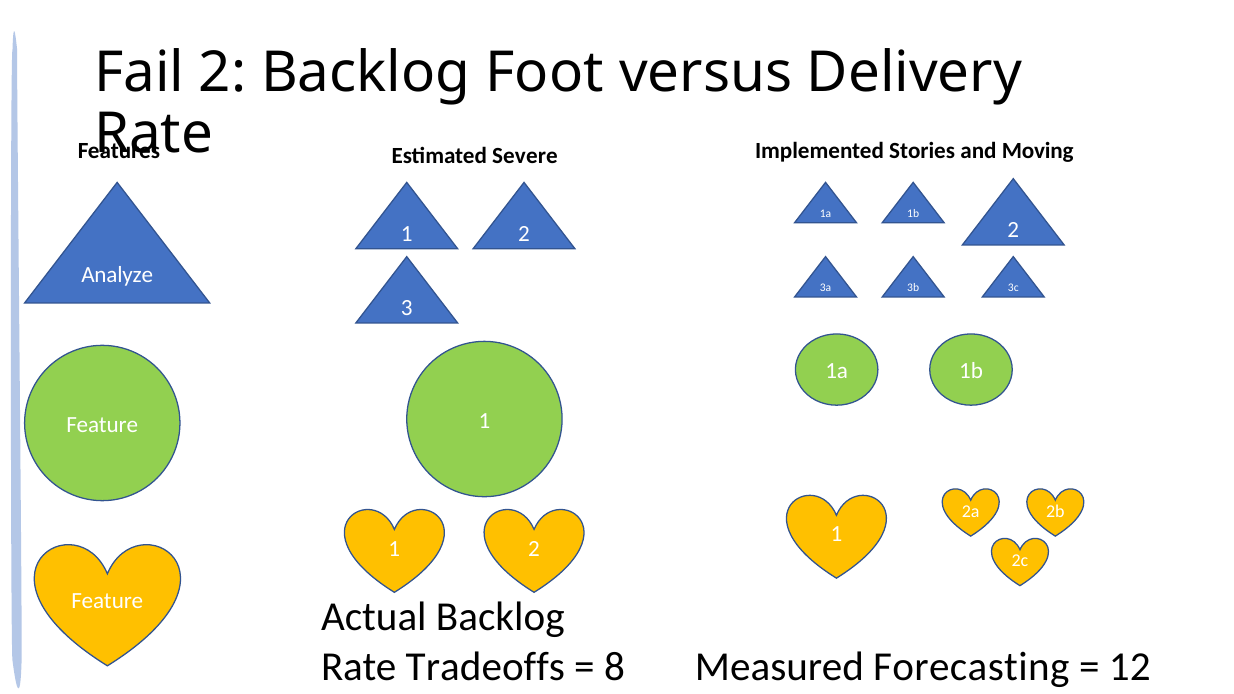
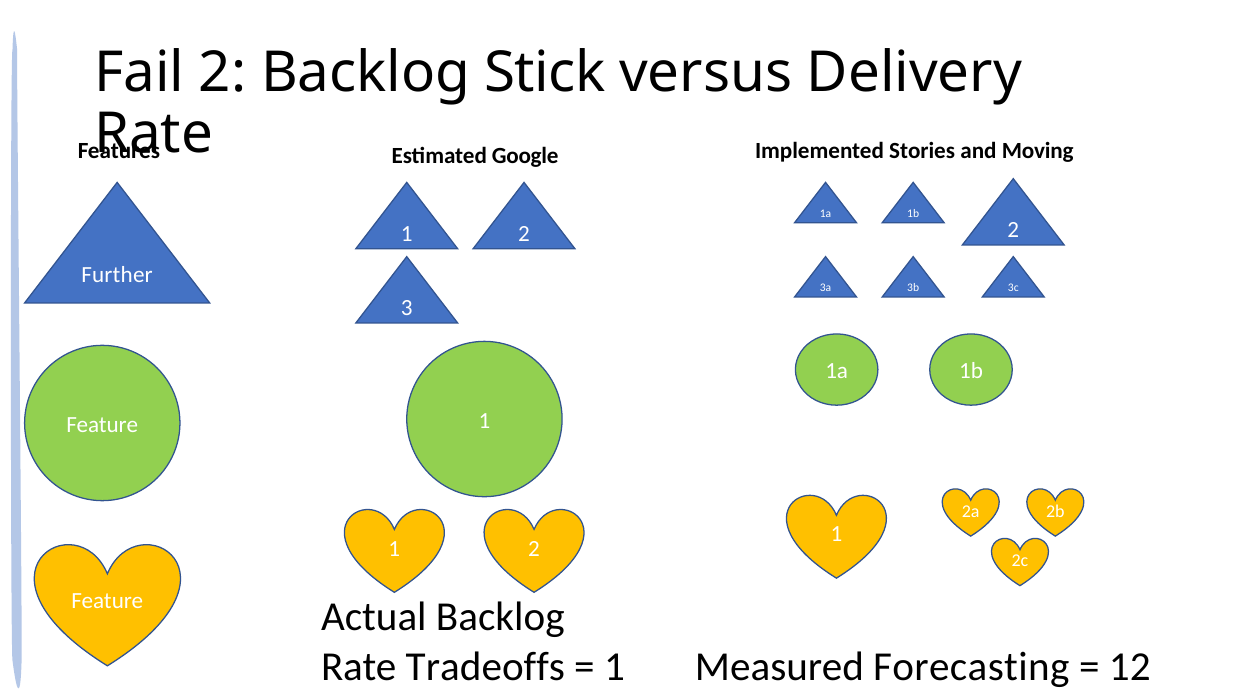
Foot: Foot -> Stick (545, 73)
Severe: Severe -> Google (525, 156)
Analyze: Analyze -> Further (117, 274)
8: 8 -> 1 (615, 667)
